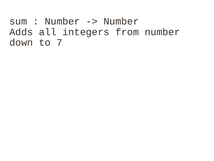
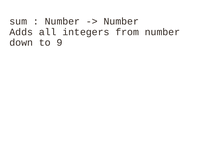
7: 7 -> 9 (59, 42)
